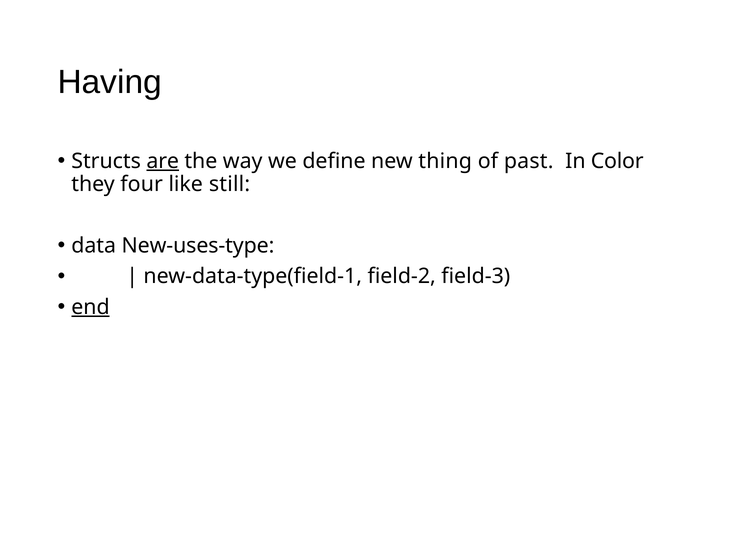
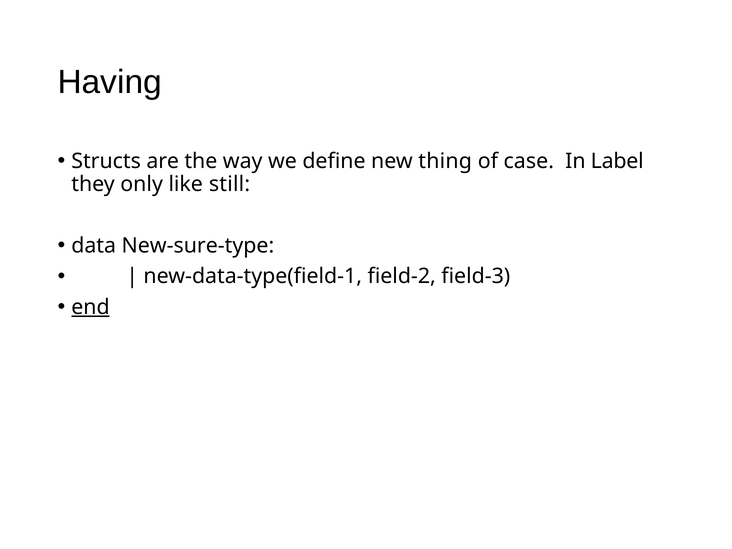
are underline: present -> none (163, 161)
past: past -> case (529, 161)
Color: Color -> Label (617, 161)
four: four -> only (142, 184)
New-uses-type: New-uses-type -> New-sure-type (198, 246)
